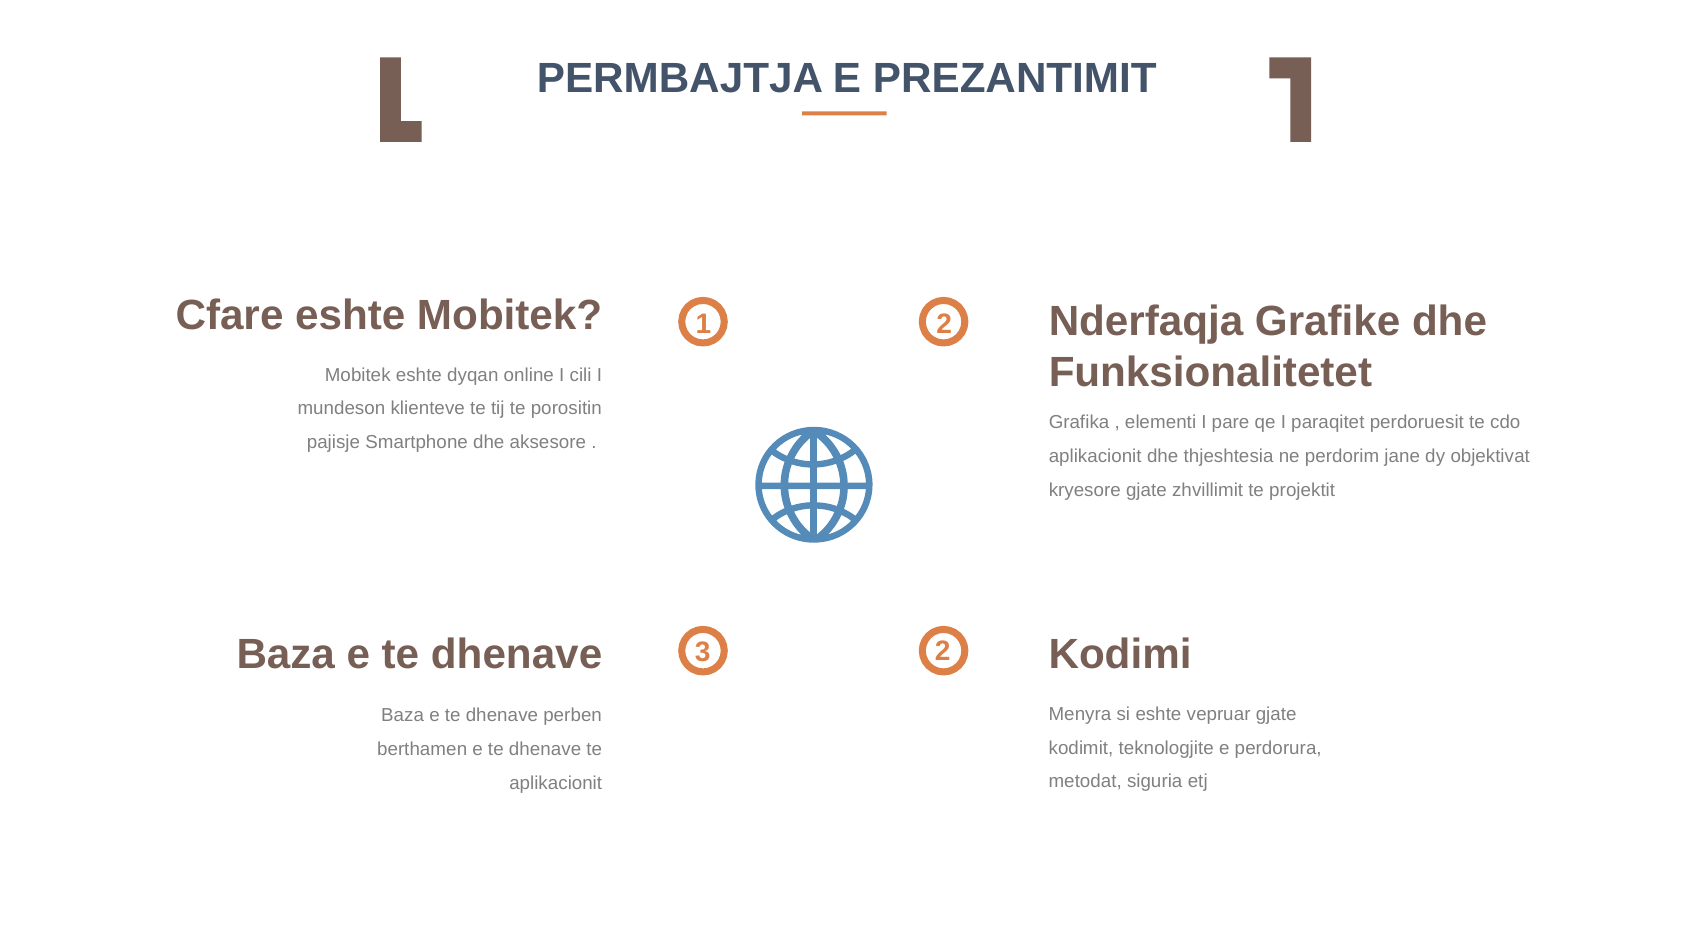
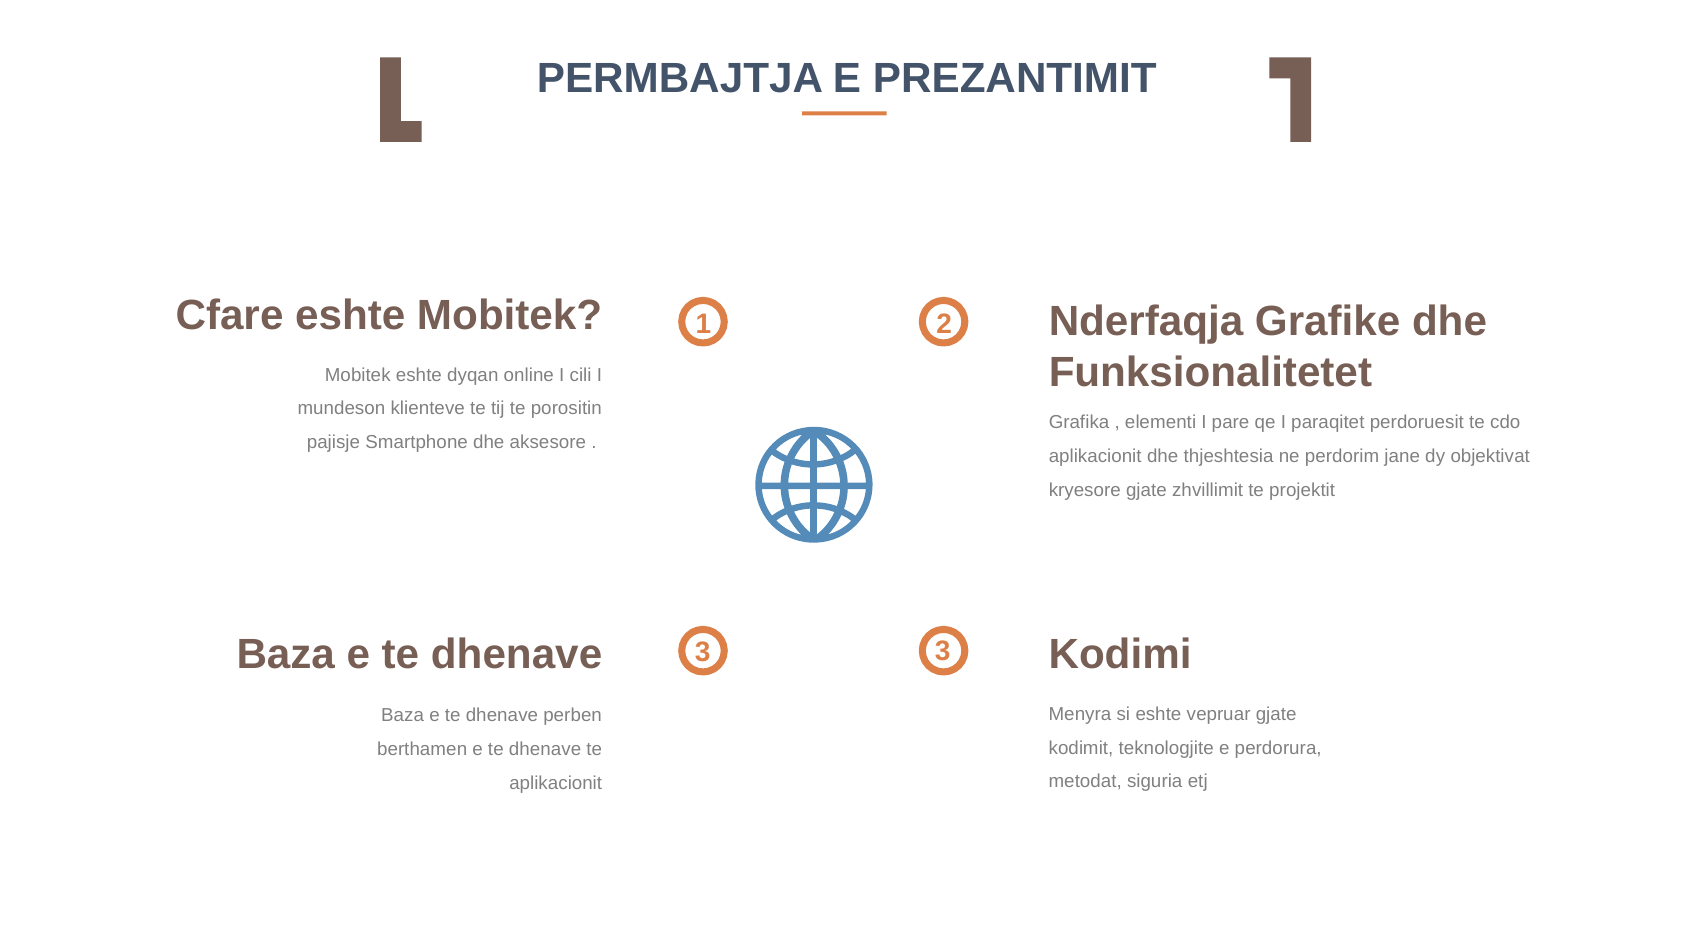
3 2: 2 -> 3 (943, 651)
